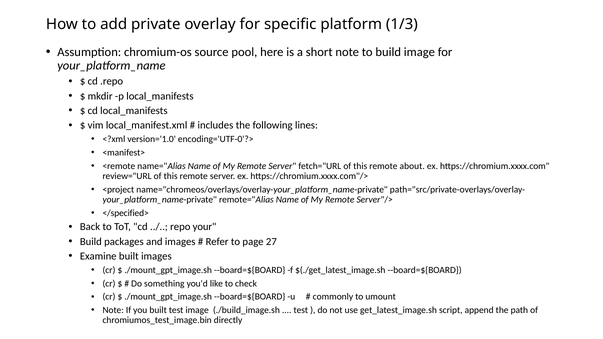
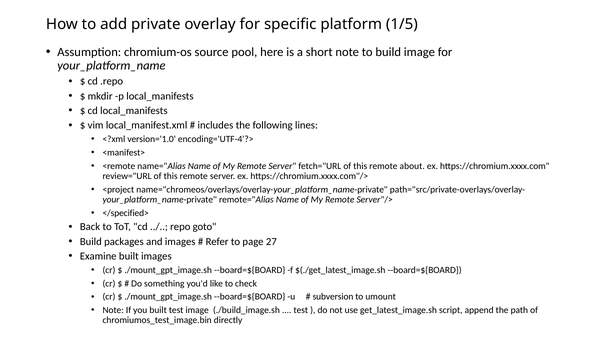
1/3: 1/3 -> 1/5 (402, 24)
encoding='UTF-0'?>: encoding='UTF-0'?> -> encoding='UTF-4'?> (216, 139)
your: your -> goto (205, 227)
commonly: commonly -> subversion (333, 297)
